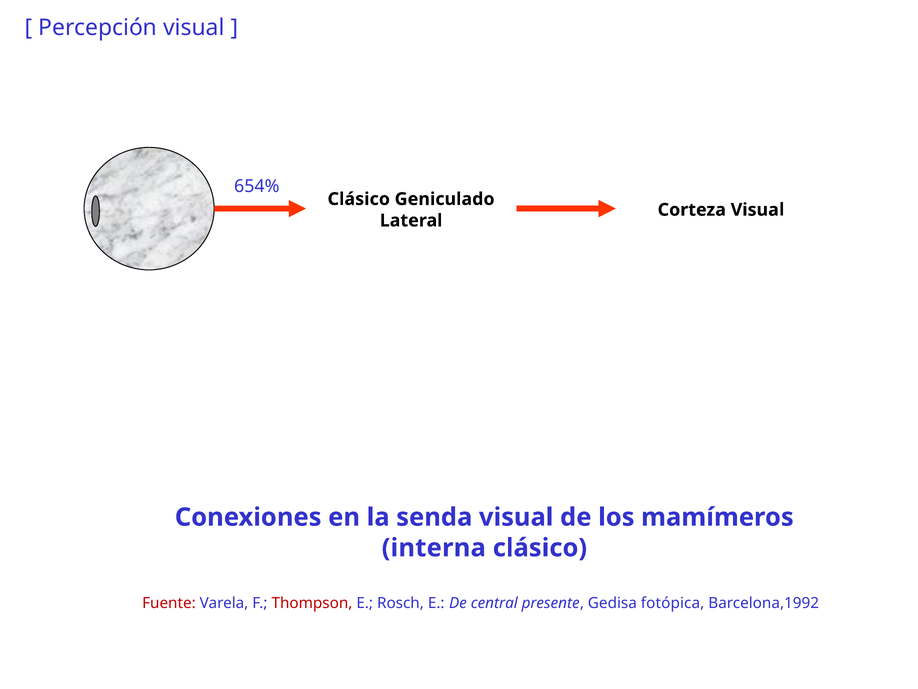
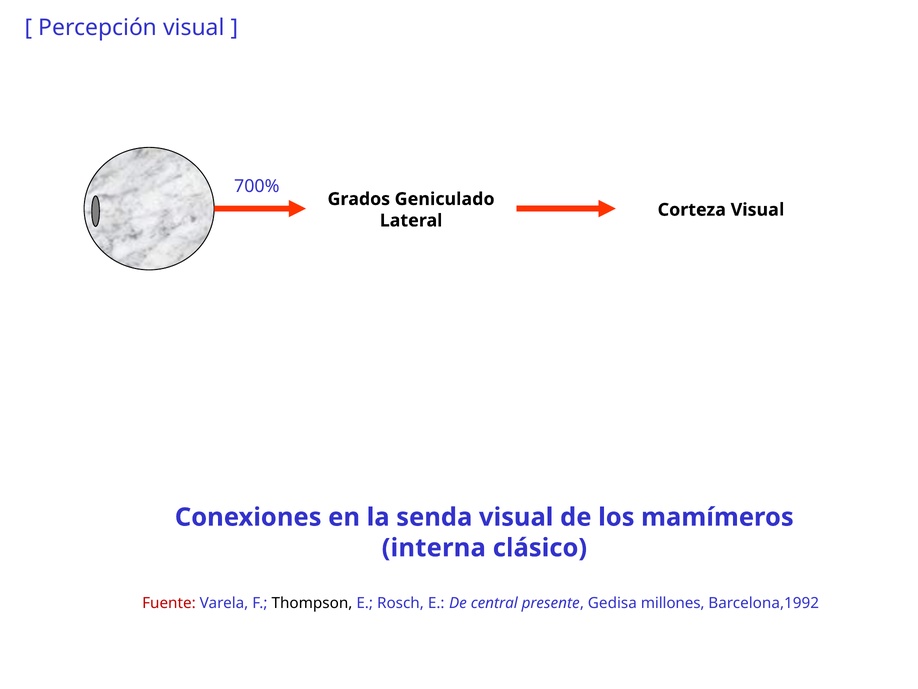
654%: 654% -> 700% (257, 186)
Clásico: Clásico -> Grados (359, 199)
Thompson colour: red -> black (312, 603)
fotópica: fotópica -> millones (673, 603)
